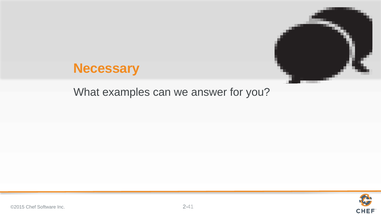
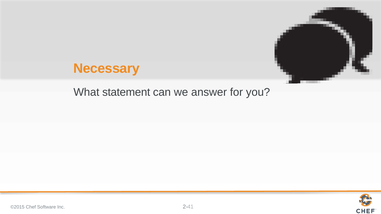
examples: examples -> statement (126, 92)
